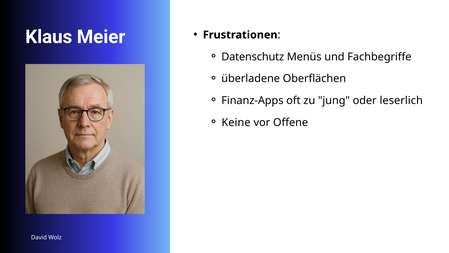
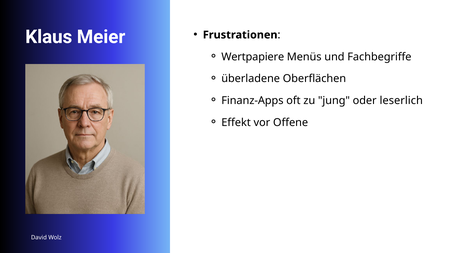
Datenschutz: Datenschutz -> Wertpapiere (253, 57)
Keine: Keine -> Effekt (236, 122)
